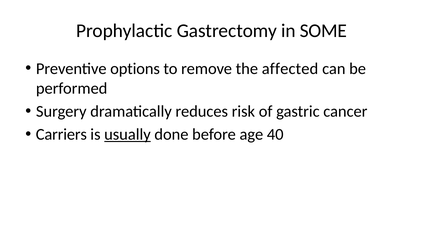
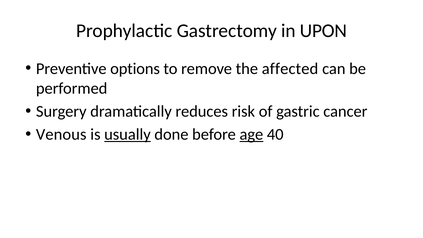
SOME: SOME -> UPON (324, 31)
Carriers: Carriers -> Venous (61, 135)
age underline: none -> present (251, 135)
